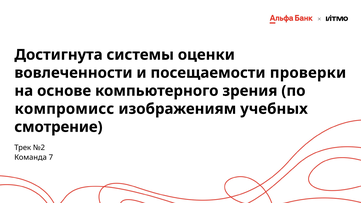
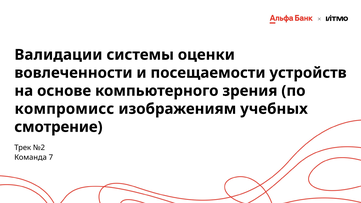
Достигнута: Достигнута -> Валидации (58, 55)
проверки: проверки -> устройств (308, 73)
